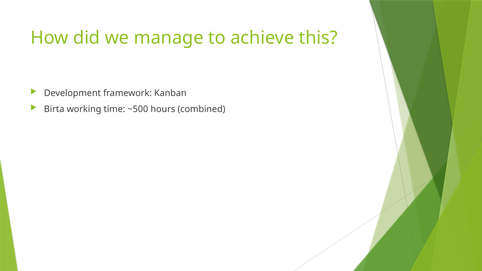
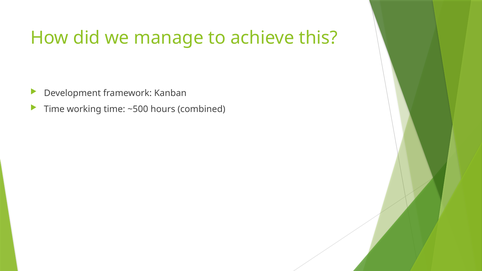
Birta: Birta -> Time (54, 109)
